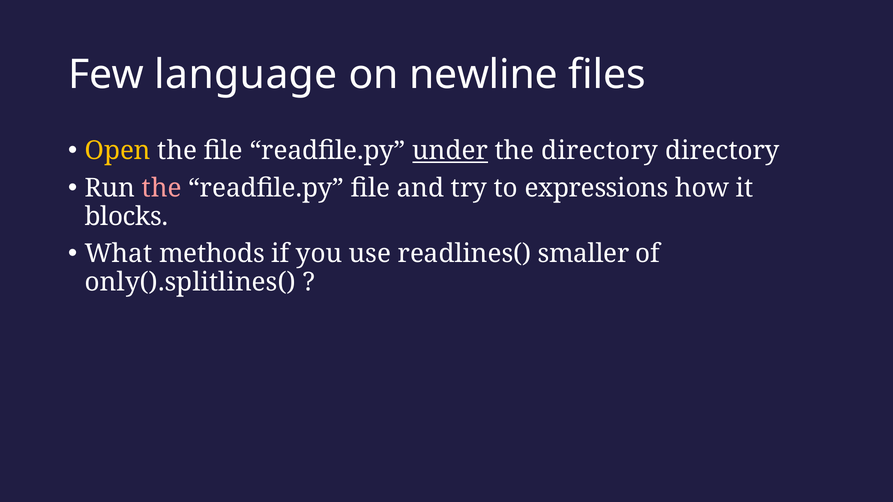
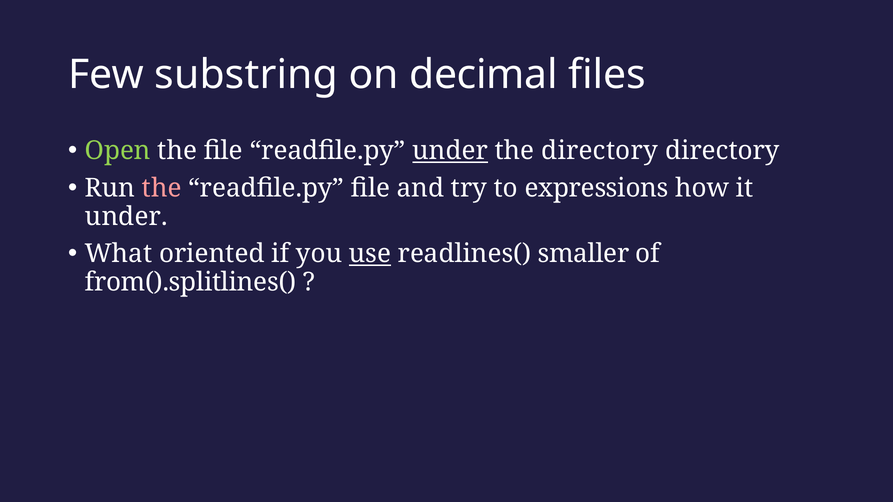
language: language -> substring (246, 75)
newline: newline -> decimal (483, 75)
Open colour: yellow -> light green (118, 151)
blocks: blocks -> under (126, 217)
methods: methods -> oriented (212, 254)
use underline: none -> present (370, 254)
only().splitlines(: only().splitlines( -> from().splitlines( (191, 282)
